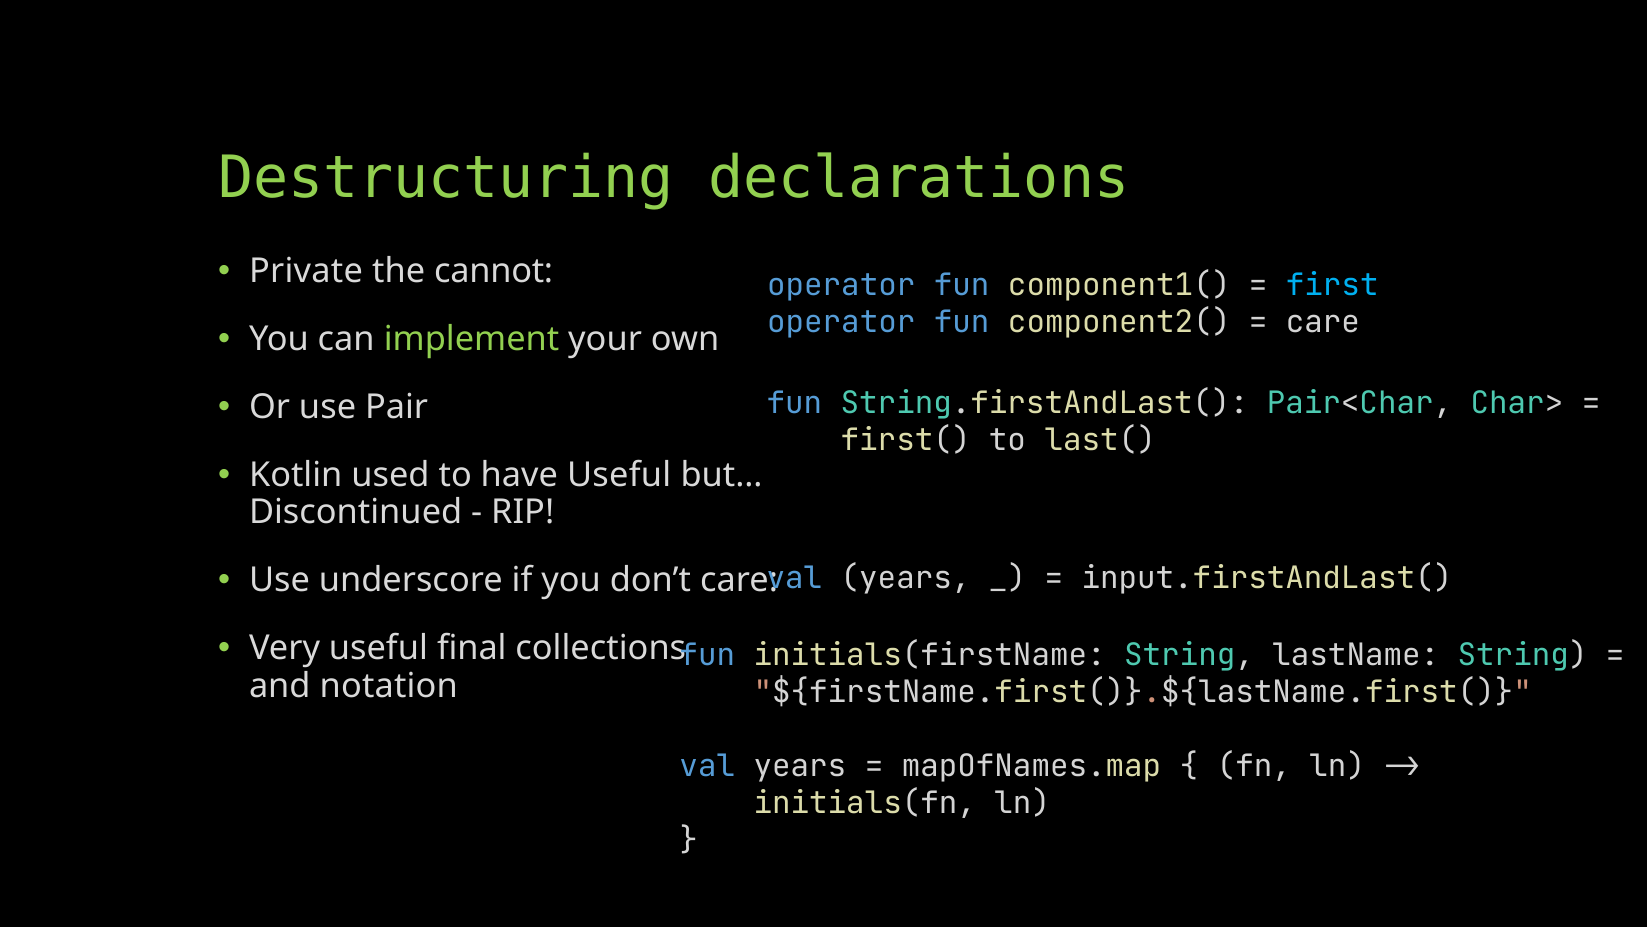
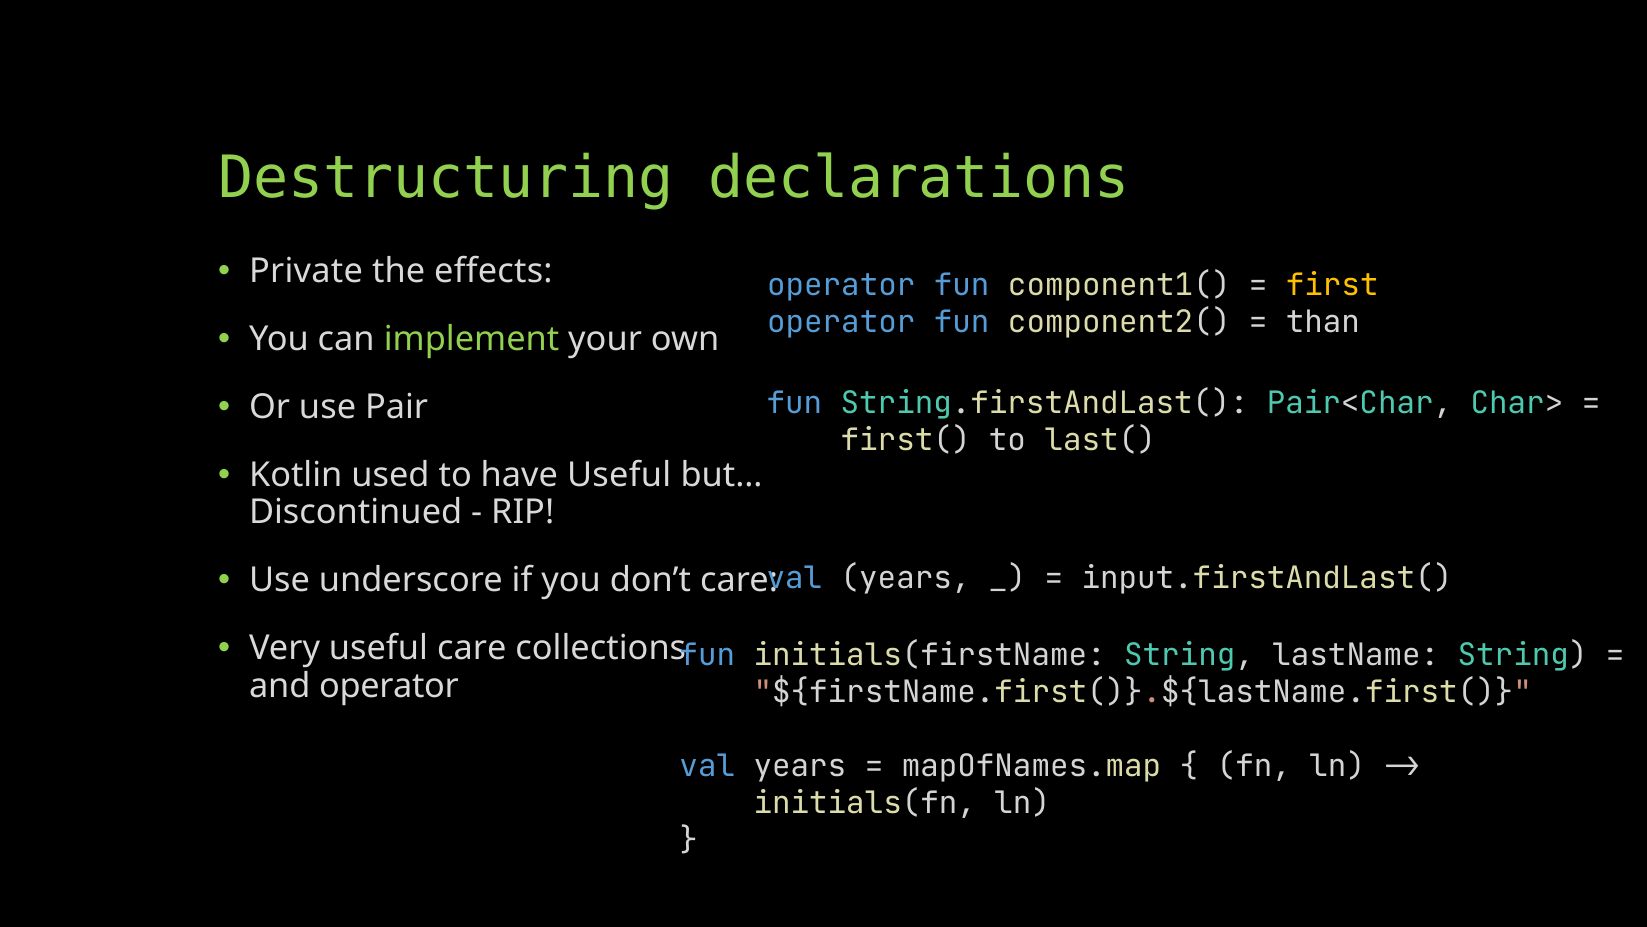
cannot: cannot -> effects (493, 271)
first colour: light blue -> yellow (1332, 285)
care: care -> than (1323, 322)
useful final: final -> care (472, 648)
and notation: notation -> operator (389, 685)
